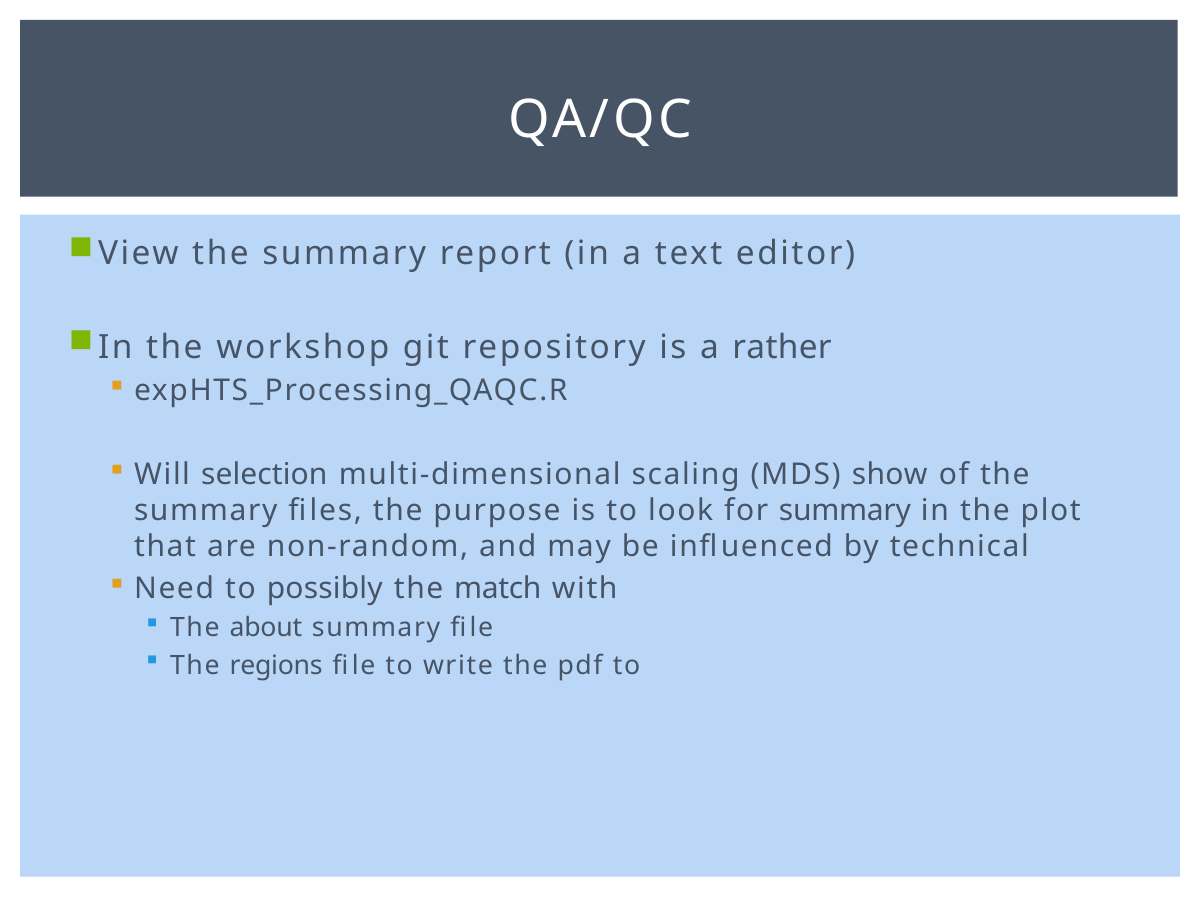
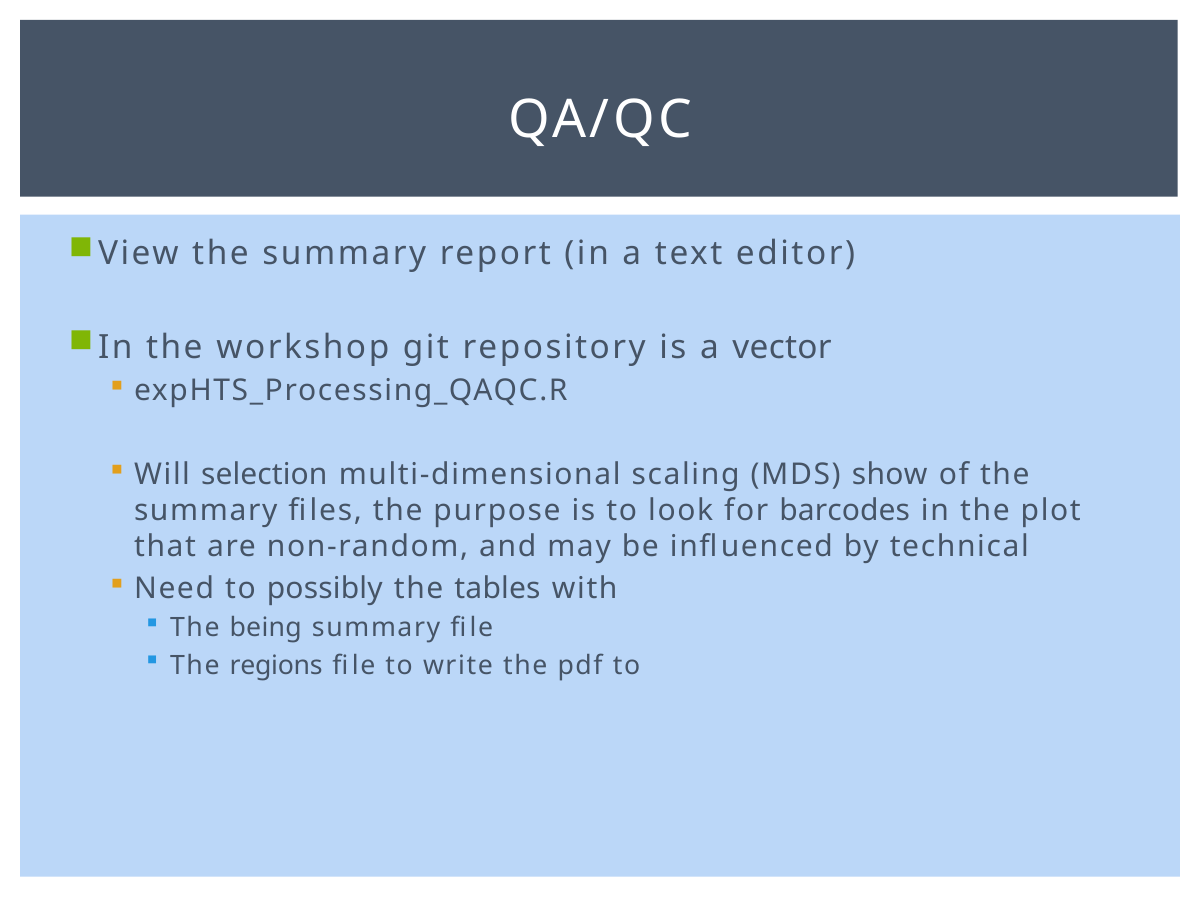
rather: rather -> vector (782, 348)
for summary: summary -> barcodes (845, 511)
match: match -> tables (498, 590)
about: about -> being (266, 629)
